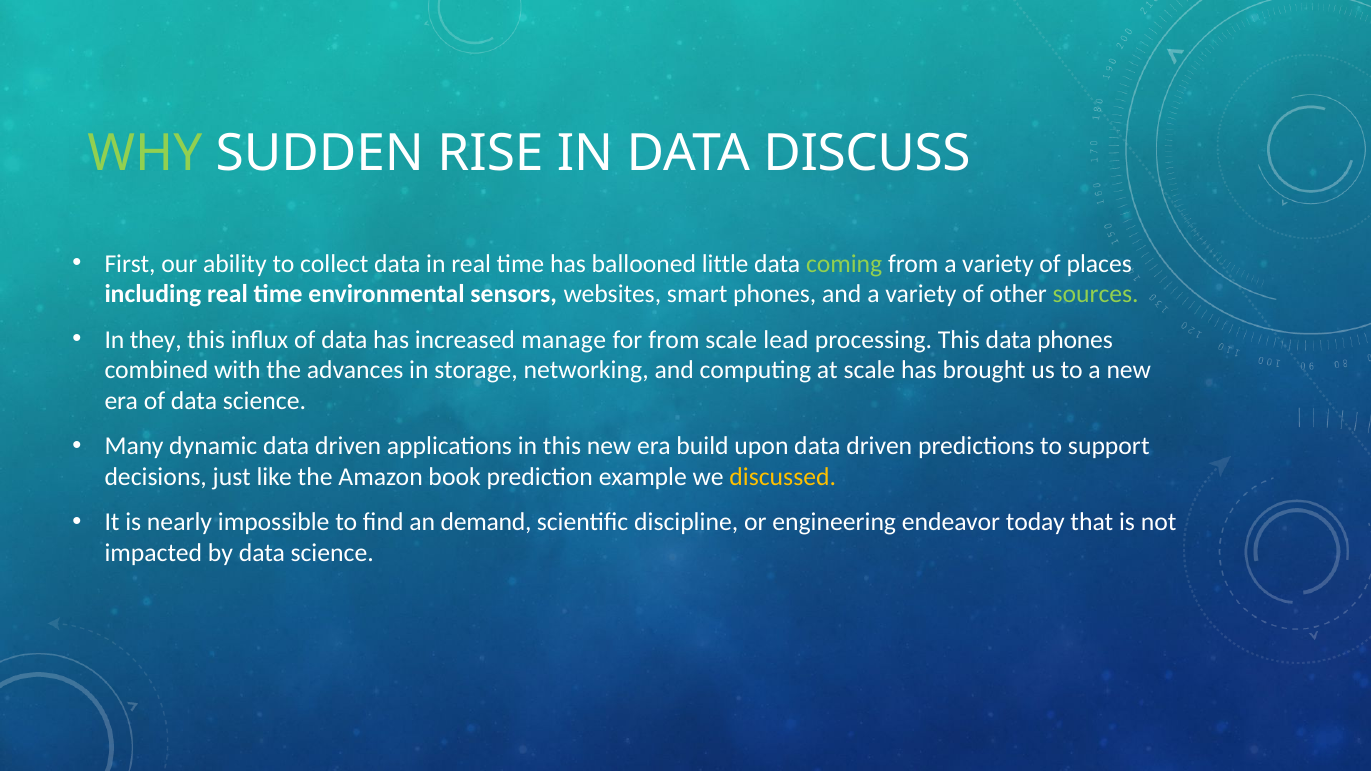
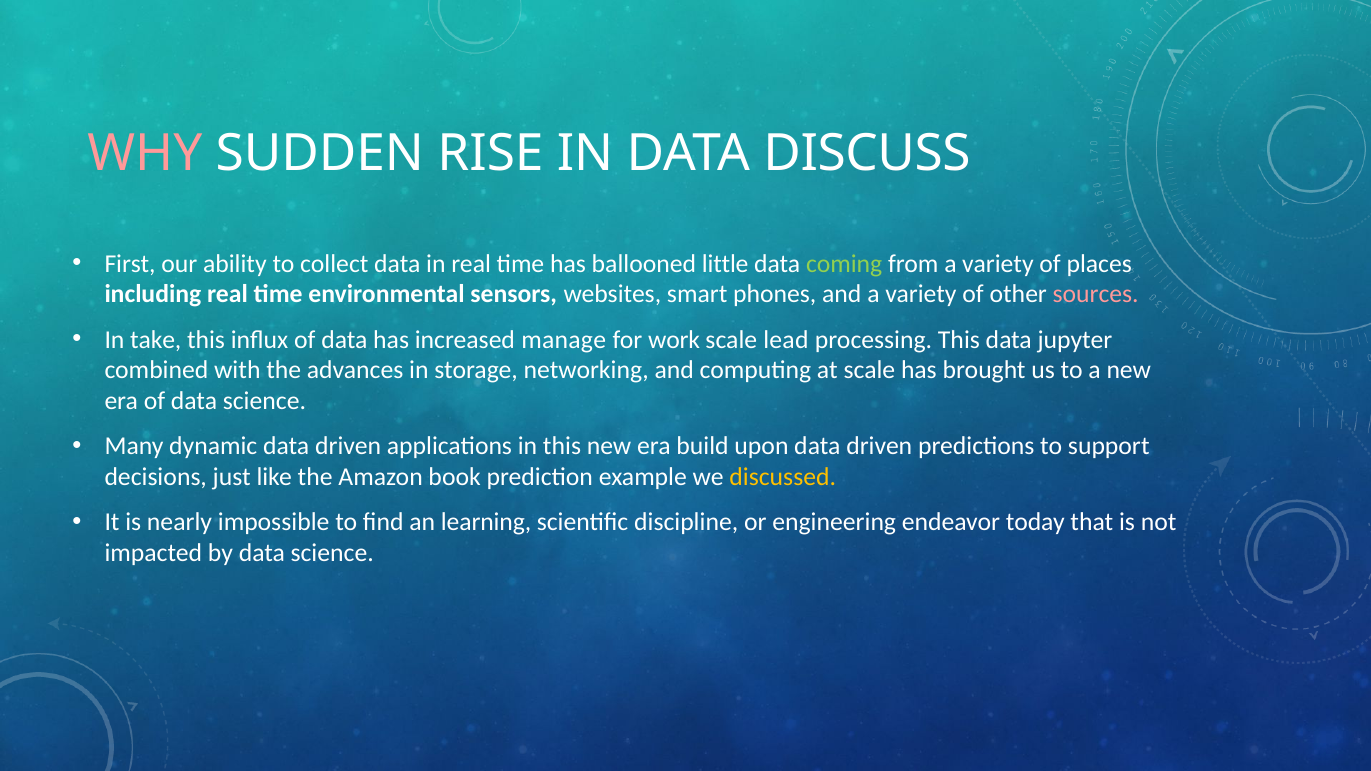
WHY colour: light green -> pink (145, 154)
sources colour: light green -> pink (1096, 294)
they: they -> take (156, 340)
for from: from -> work (674, 340)
data phones: phones -> jupyter (1075, 340)
demand: demand -> learning (486, 522)
